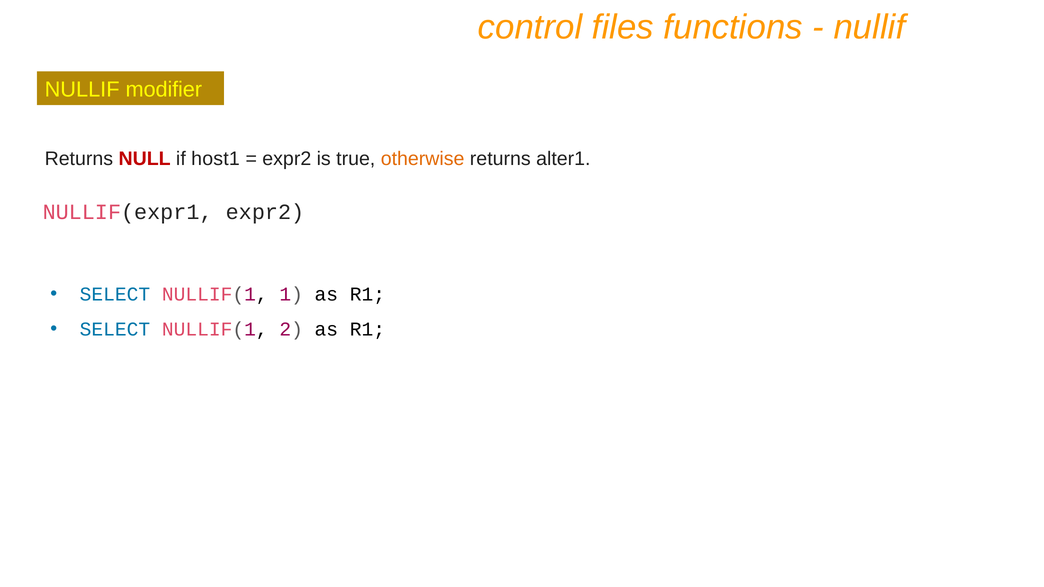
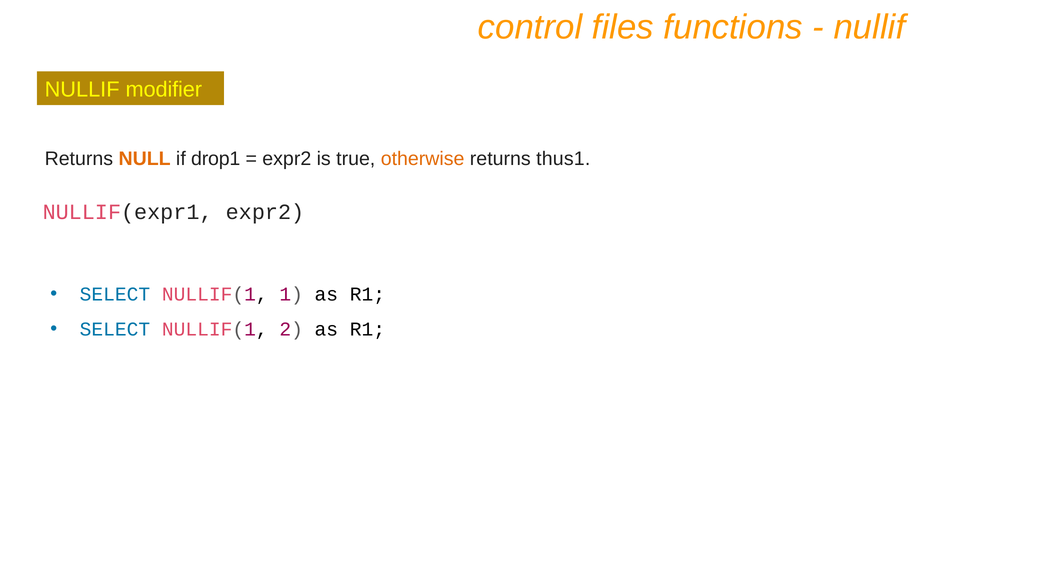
NULL colour: red -> orange (145, 159)
host1: host1 -> drop1 (216, 159)
alter1: alter1 -> thus1 (563, 159)
